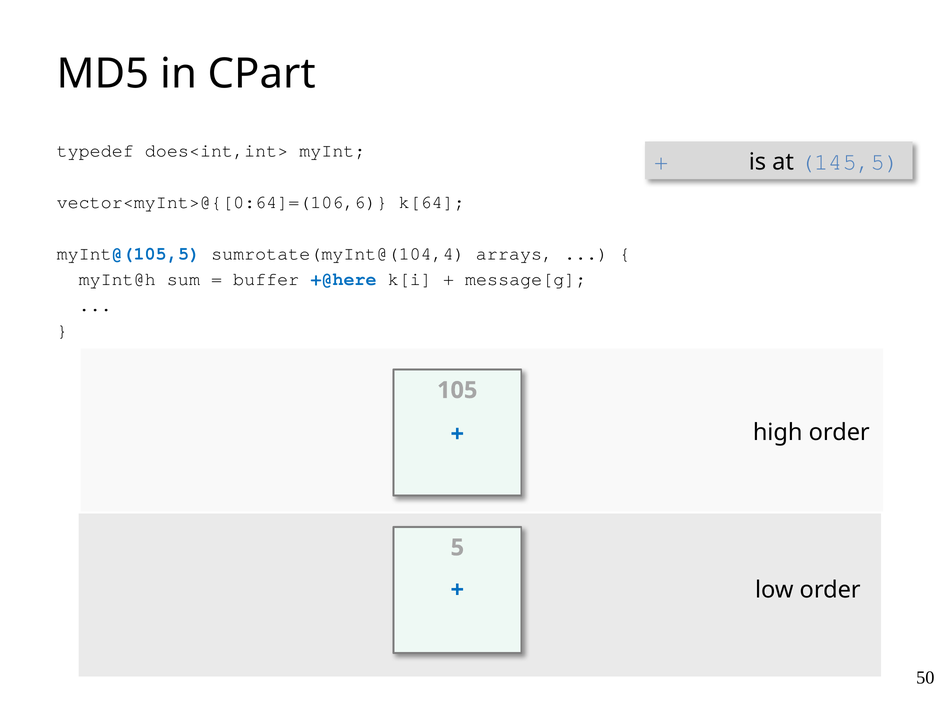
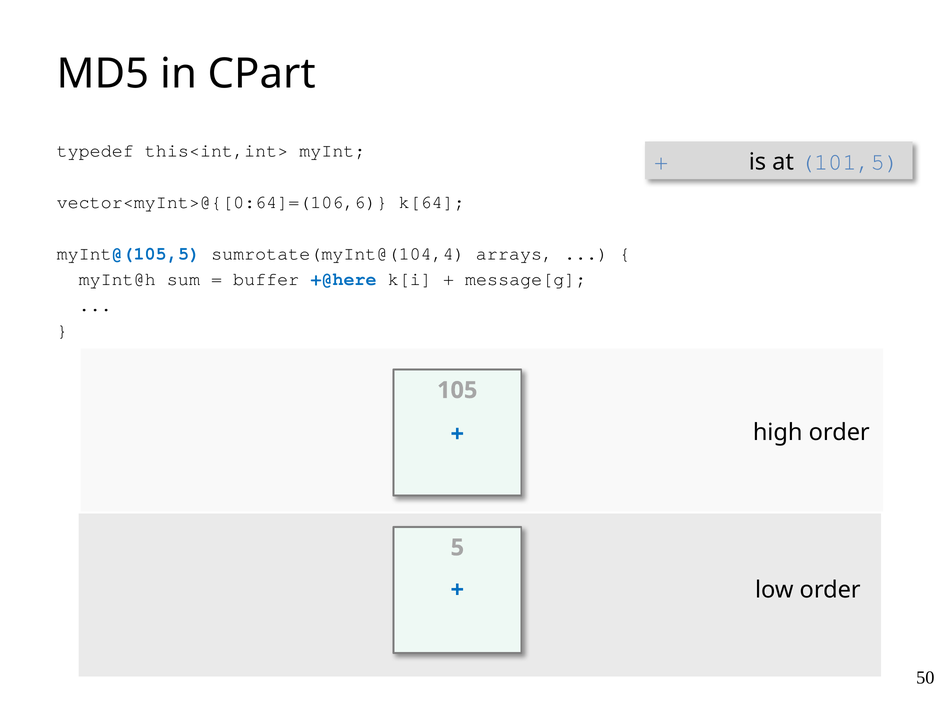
does<int,int>: does<int,int> -> this<int,int> (217, 151)
145,5: 145,5 -> 101,5 (850, 162)
